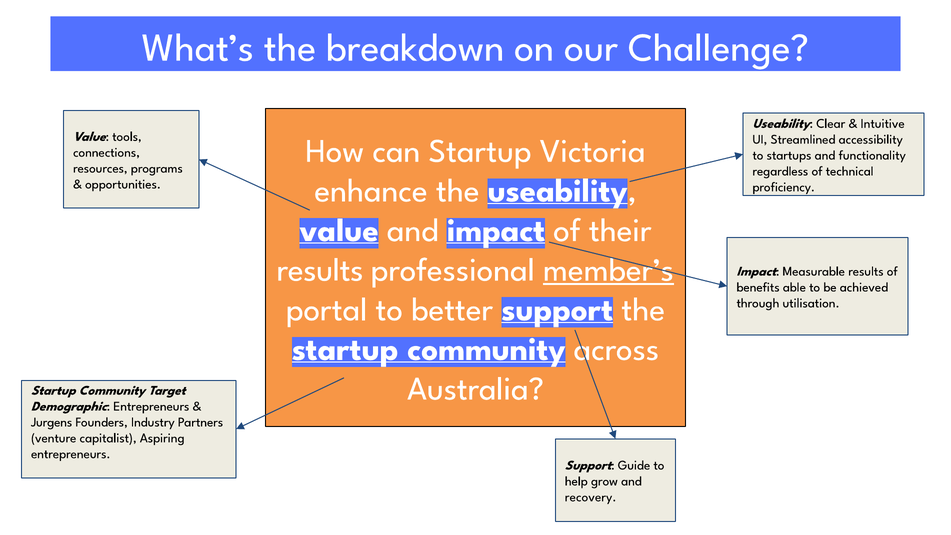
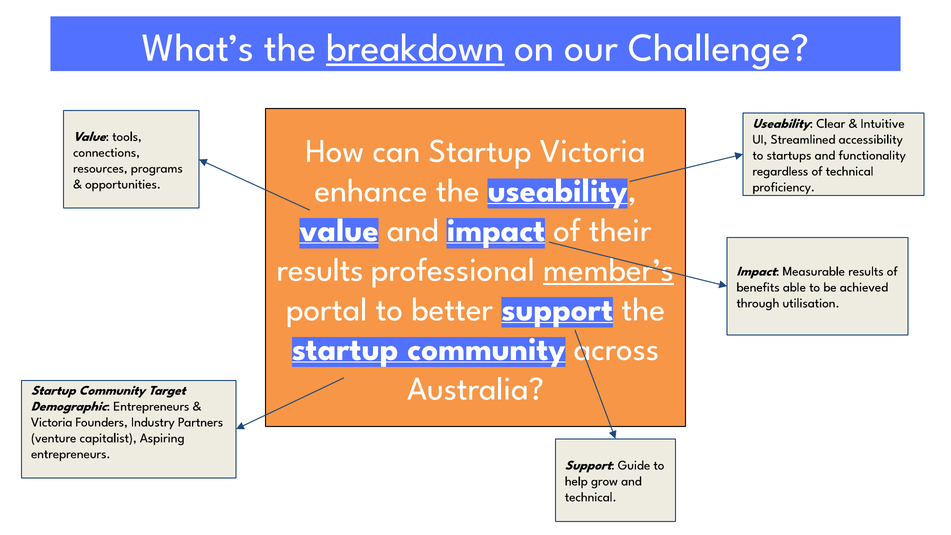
breakdown underline: none -> present (415, 48)
Jurgens: Jurgens -> Victoria (52, 422)
recovery: recovery -> technical (591, 497)
